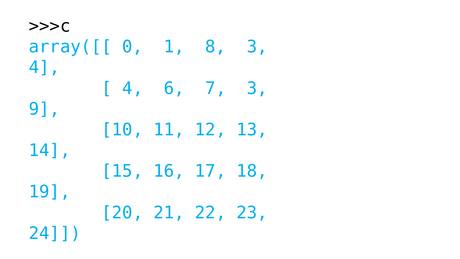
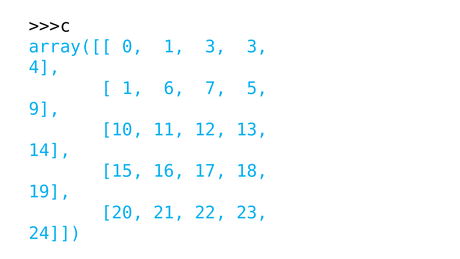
1 8: 8 -> 3 (216, 47)
4: 4 -> 1 (133, 88)
7 3: 3 -> 5 (257, 88)
